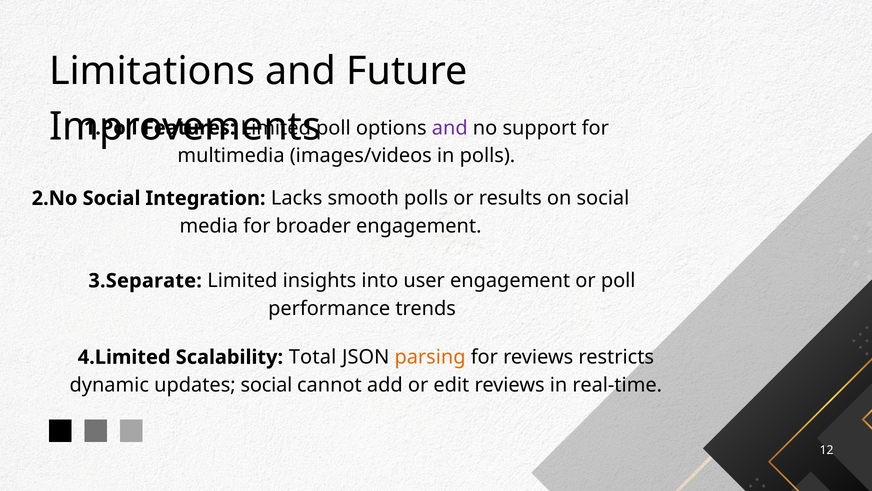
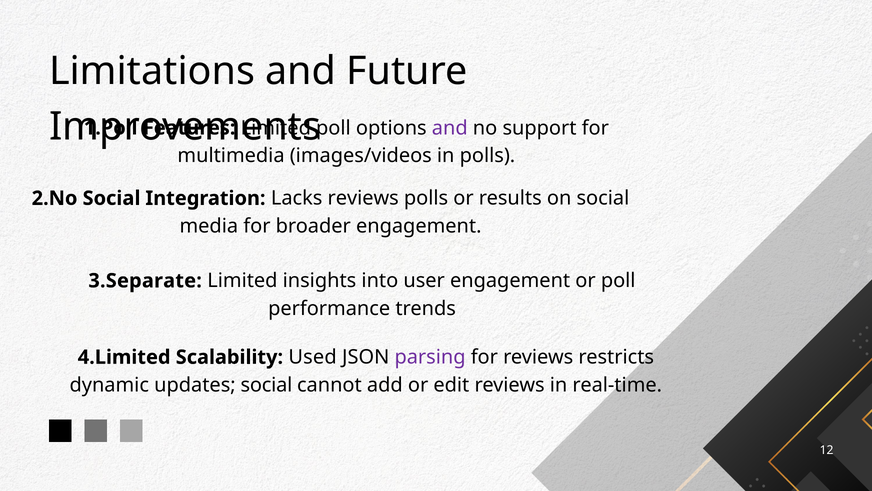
Lacks smooth: smooth -> reviews (363, 198)
Total: Total -> Used (313, 357)
parsing colour: orange -> purple (430, 357)
